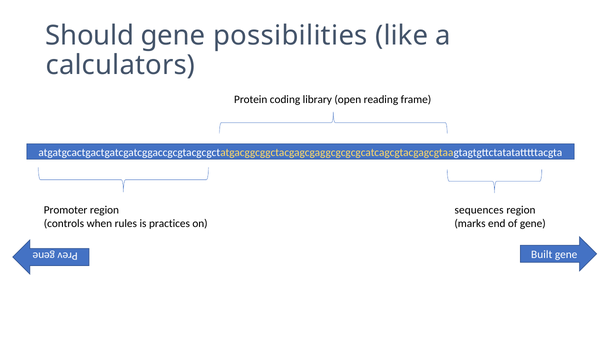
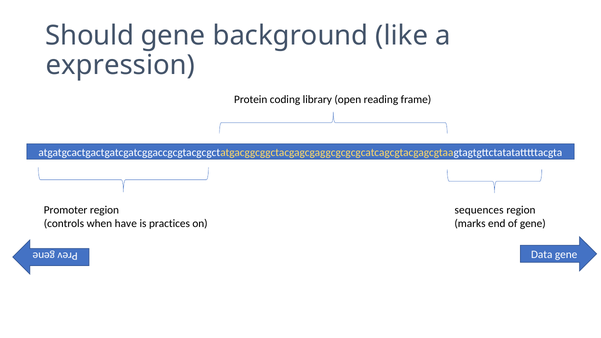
possibilities: possibilities -> background (291, 36)
calculators: calculators -> expression (121, 65)
rules: rules -> have (126, 223)
Built: Built -> Data (542, 255)
